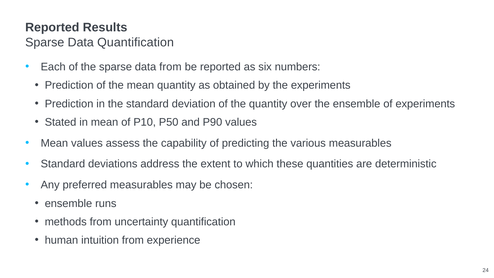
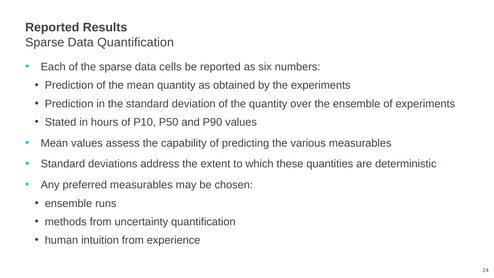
data from: from -> cells (170, 67)
in mean: mean -> hours (105, 122)
